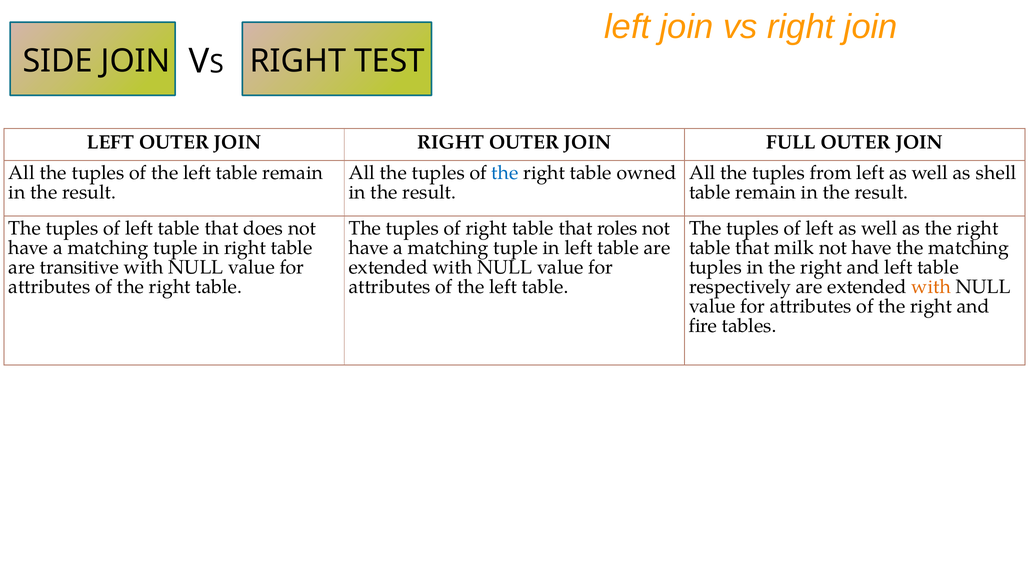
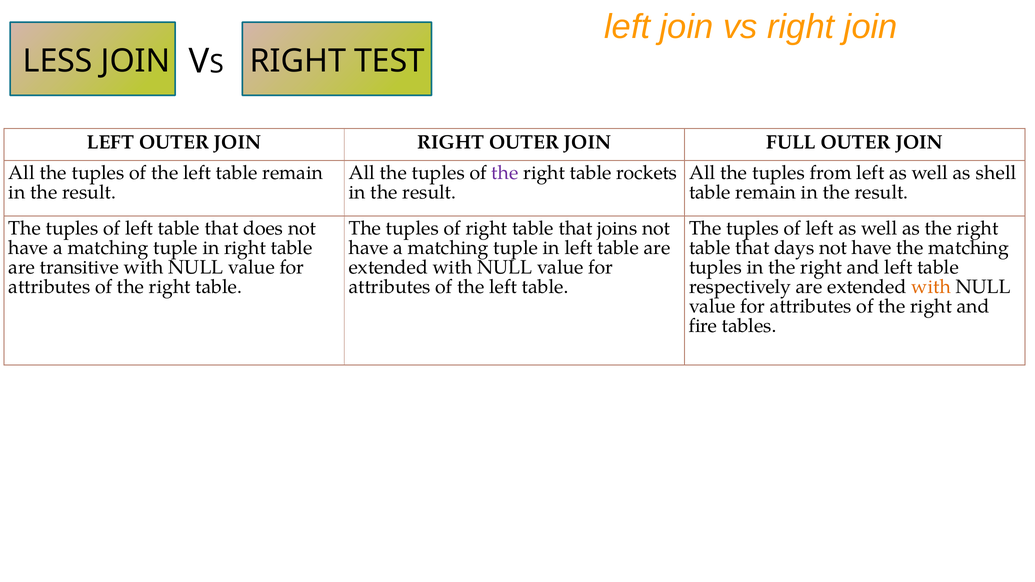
SIDE: SIDE -> LESS (58, 61)
the colour: blue -> purple (505, 173)
owned: owned -> rockets (647, 173)
roles: roles -> joins (617, 228)
milk: milk -> days (794, 248)
